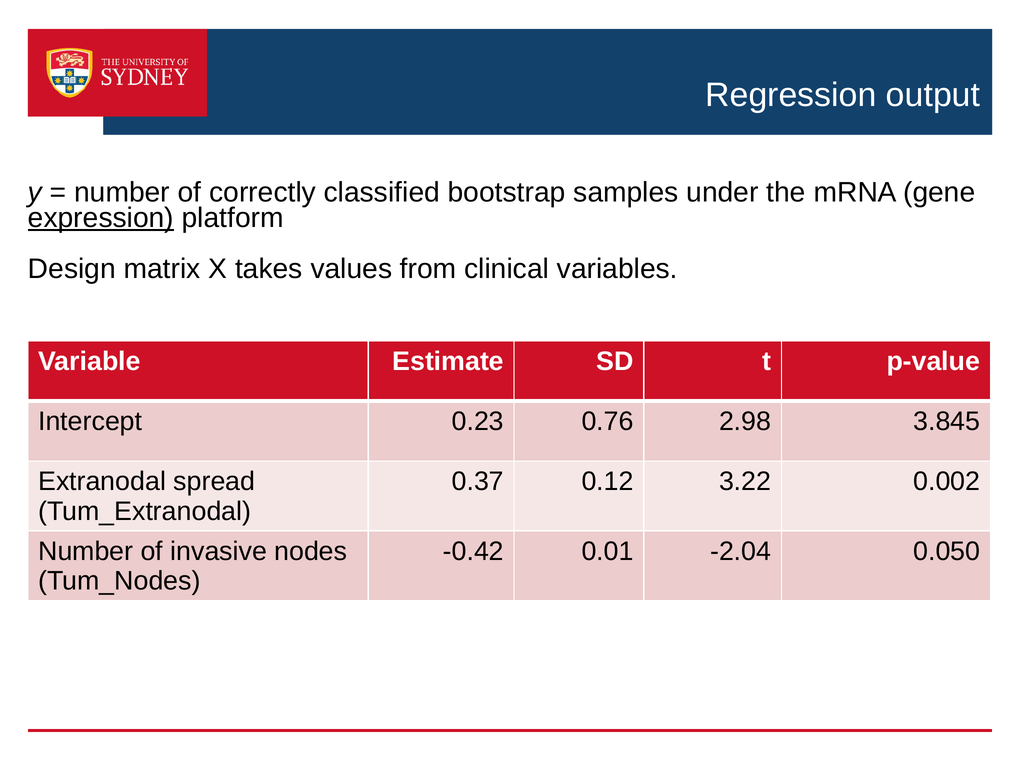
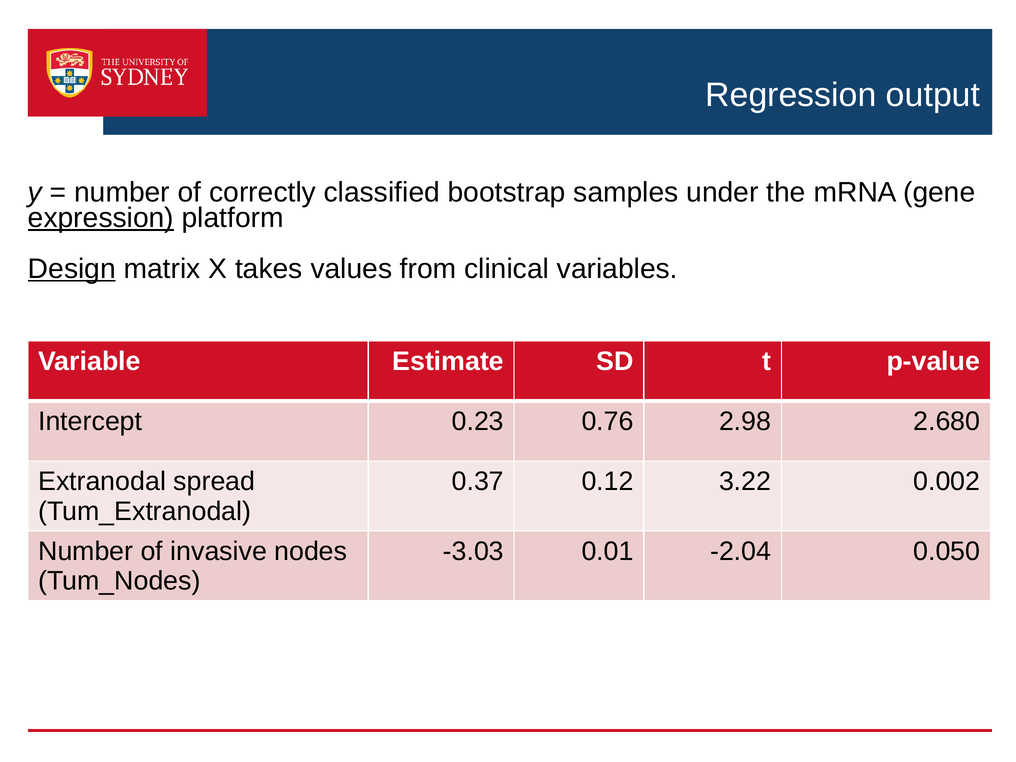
Design underline: none -> present (72, 269)
3.845: 3.845 -> 2.680 (947, 421)
-0.42: -0.42 -> -3.03 (473, 551)
